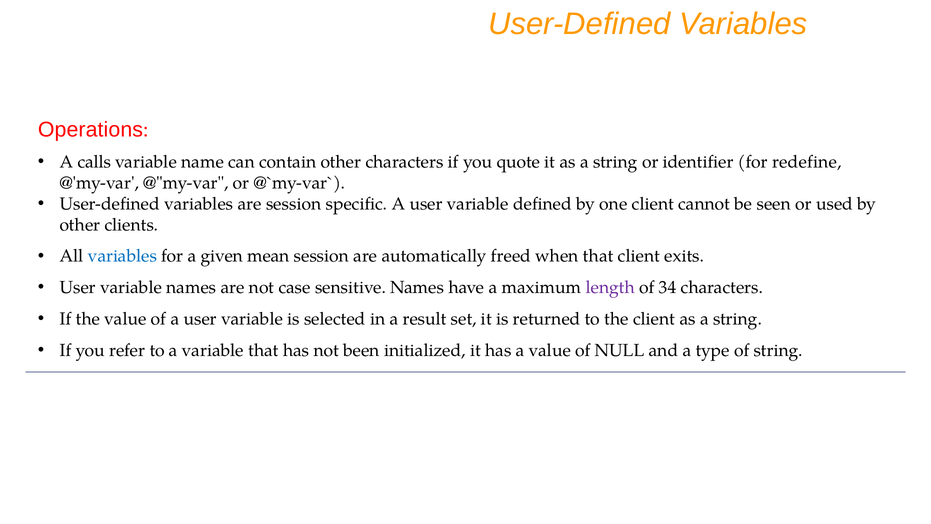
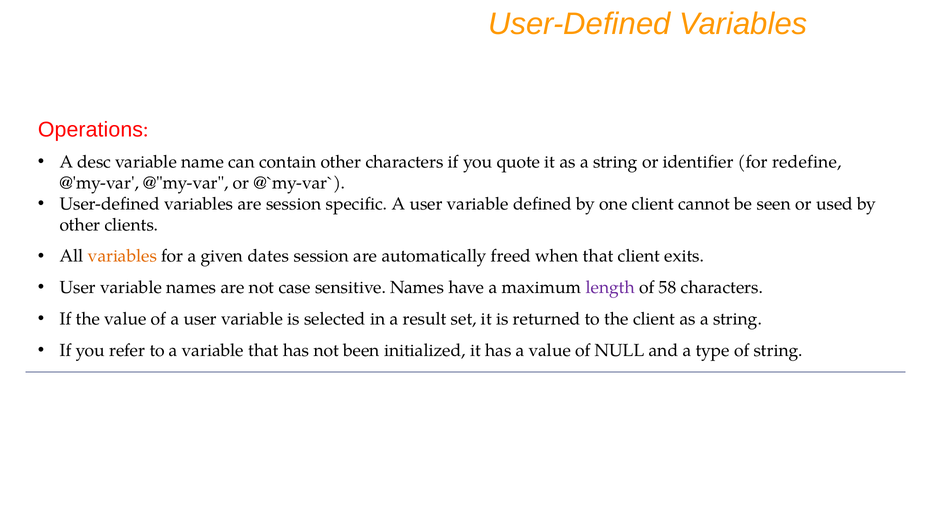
calls: calls -> desc (94, 162)
variables colour: blue -> orange (122, 256)
mean: mean -> dates (268, 256)
34: 34 -> 58 (668, 287)
